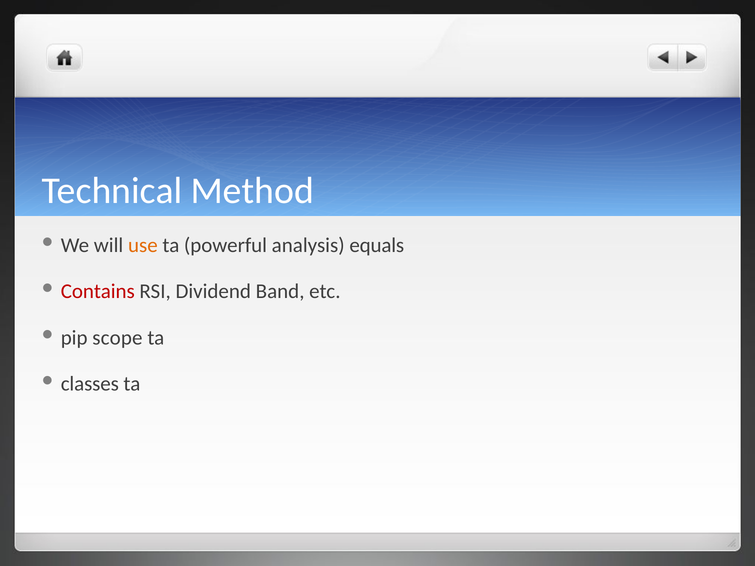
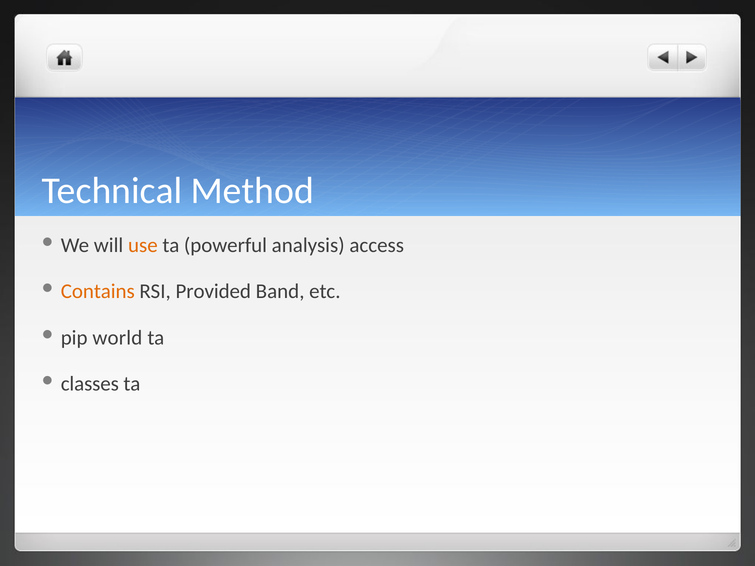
equals: equals -> access (377, 245)
Contains colour: red -> orange (98, 292)
Dividend: Dividend -> Provided (213, 292)
scope: scope -> world (117, 338)
